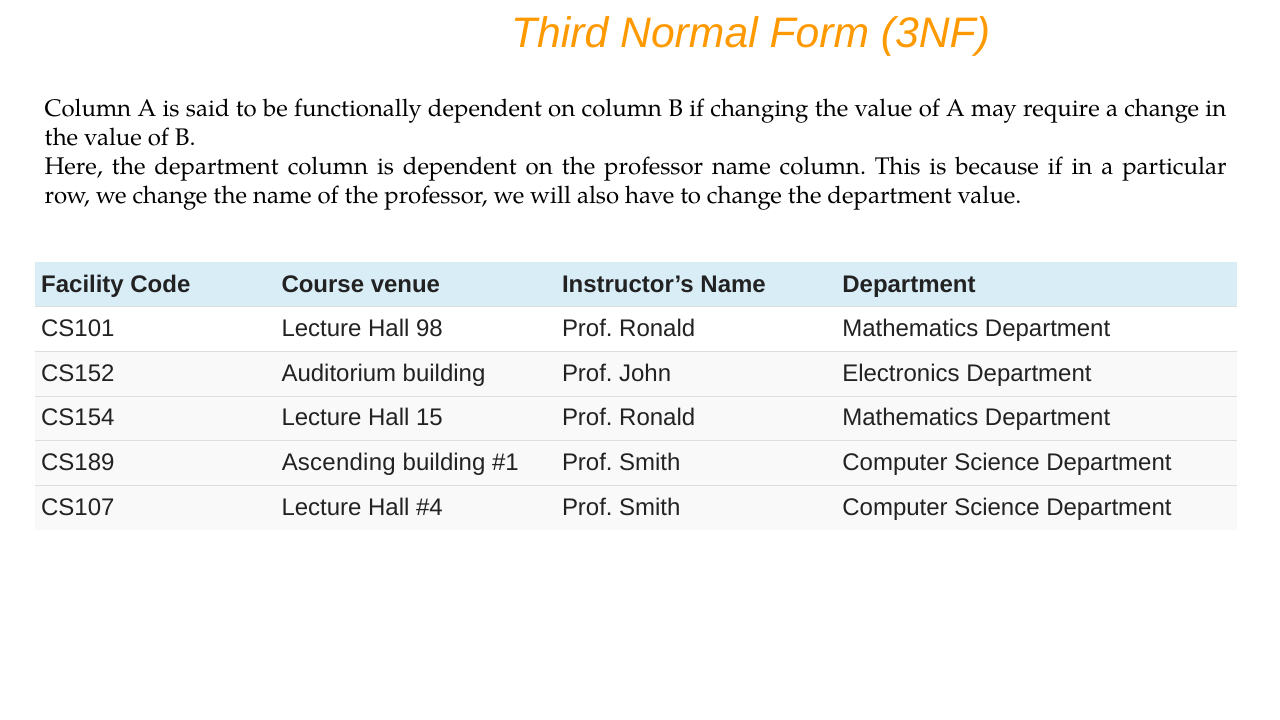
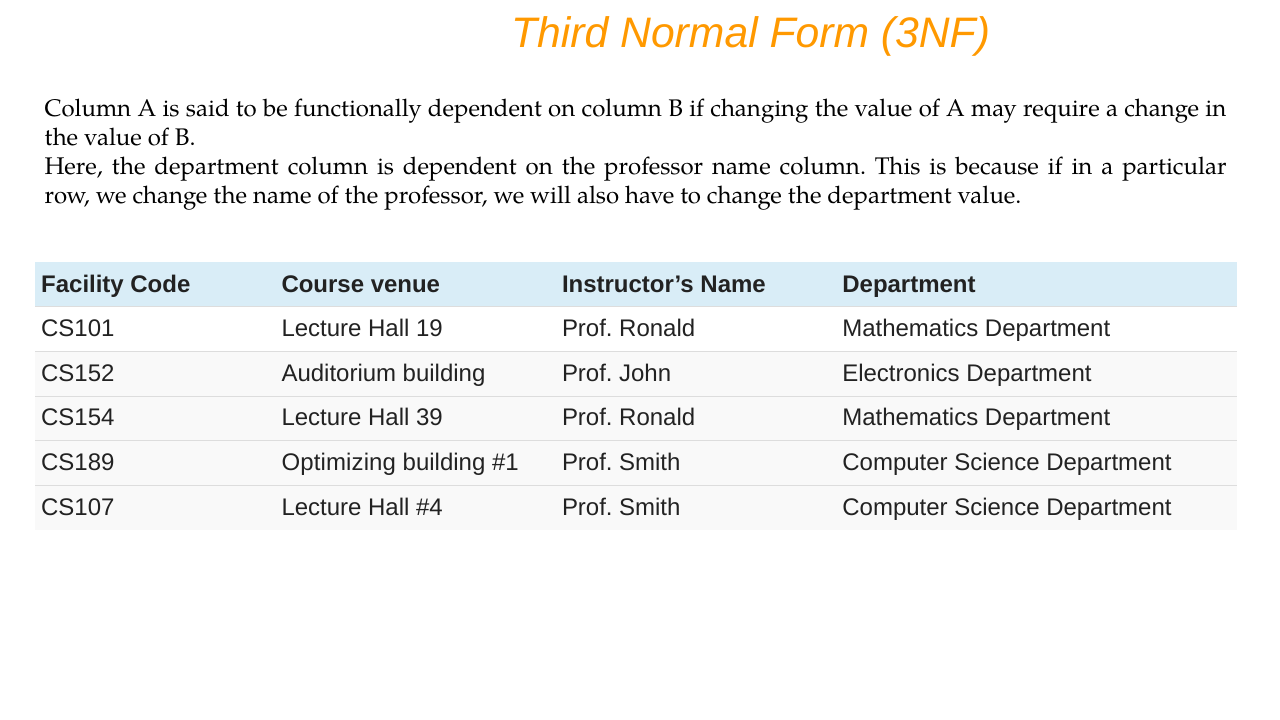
98: 98 -> 19 (429, 328)
15: 15 -> 39 (429, 418)
Ascending: Ascending -> Optimizing (339, 463)
